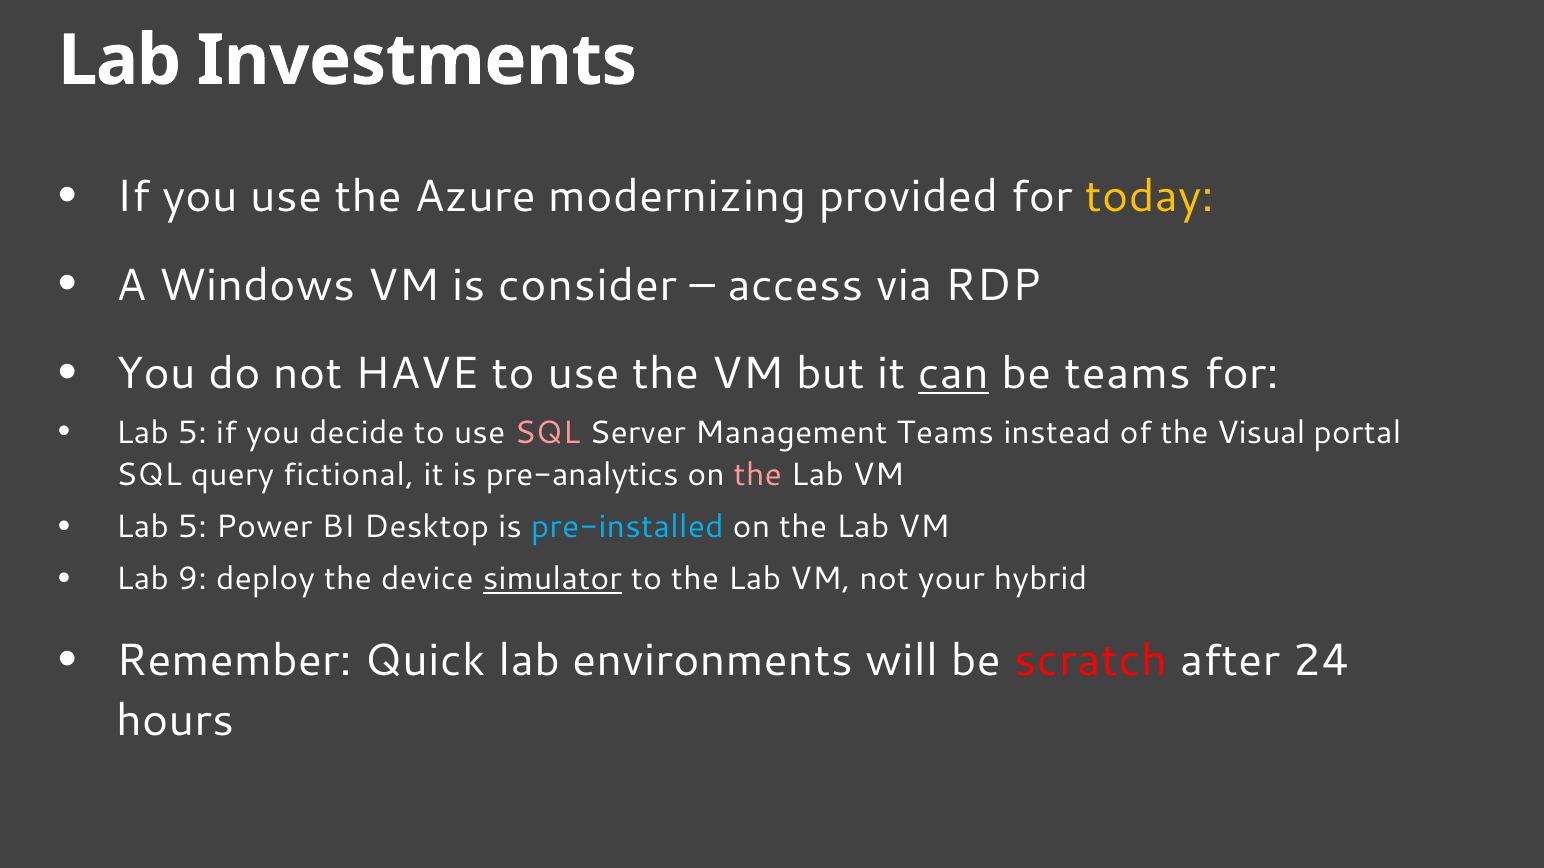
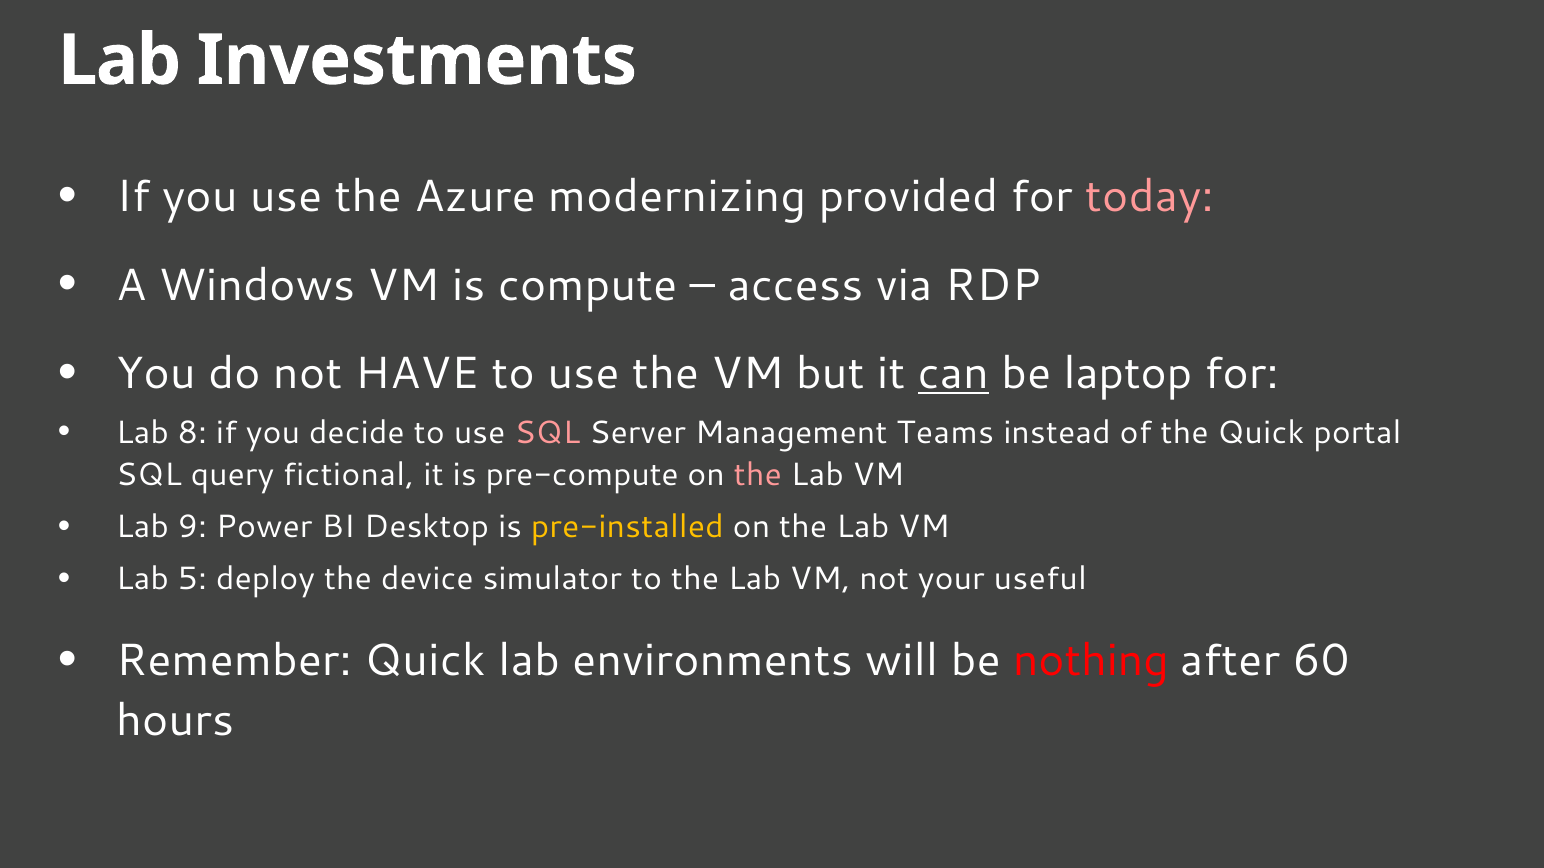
today colour: yellow -> pink (1149, 197)
consider: consider -> compute (588, 286)
be teams: teams -> laptop (1128, 374)
5: 5 -> 8 (192, 433)
the Visual: Visual -> Quick (1261, 433)
pre-analytics: pre-analytics -> pre-compute (582, 475)
5: 5 -> 9 (192, 527)
pre-installed colour: light blue -> yellow (627, 527)
9: 9 -> 5 (192, 580)
simulator underline: present -> none (552, 580)
hybrid: hybrid -> useful (1040, 580)
scratch: scratch -> nothing (1091, 661)
24: 24 -> 60 (1321, 661)
